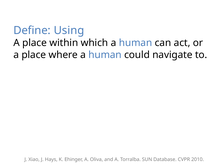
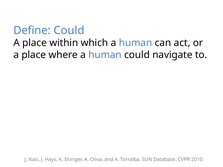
Define Using: Using -> Could (69, 30)
